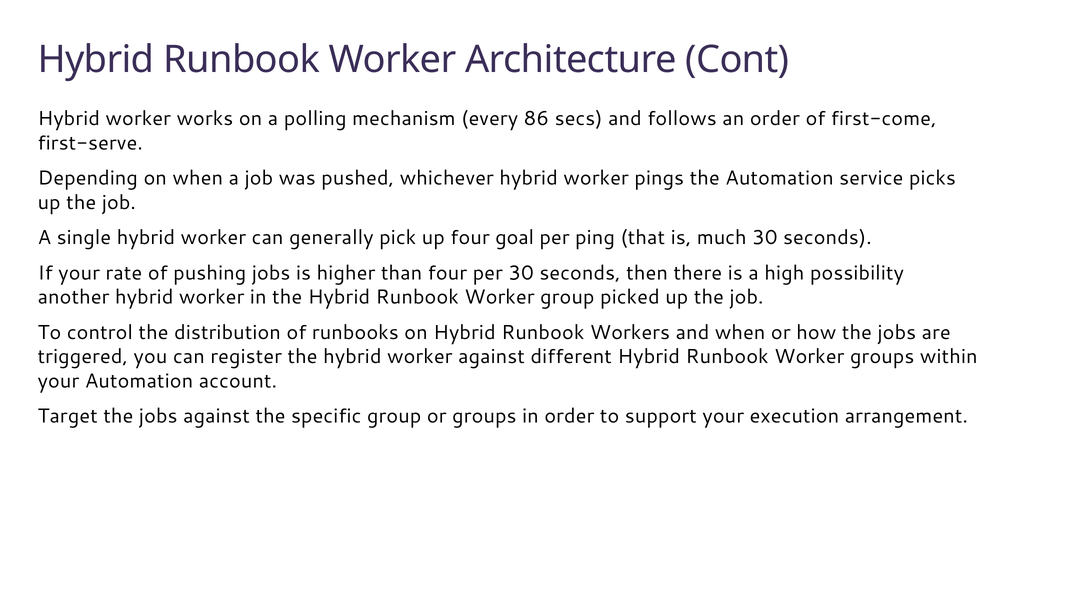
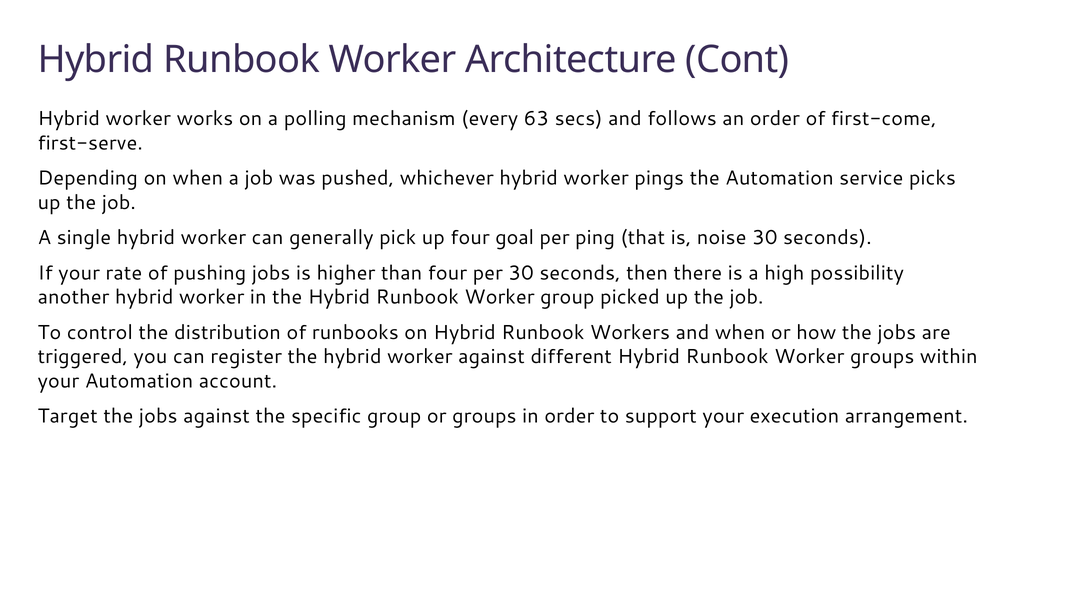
86: 86 -> 63 (536, 119)
much: much -> noise (722, 238)
